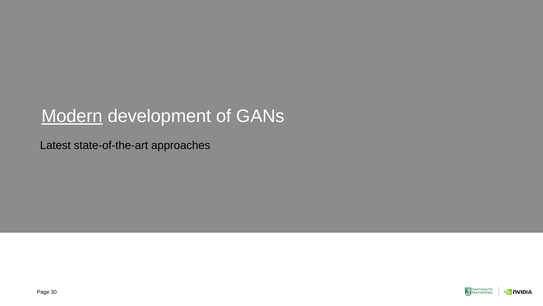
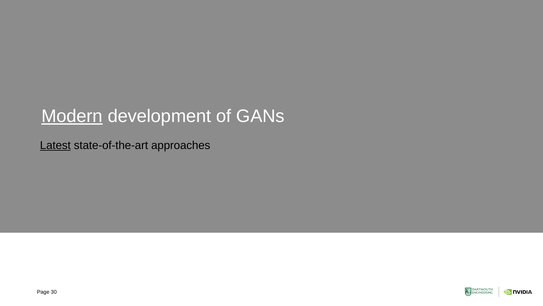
Latest underline: none -> present (55, 145)
